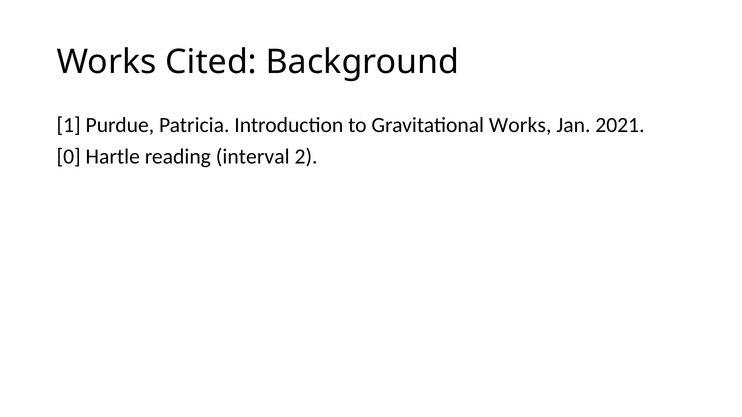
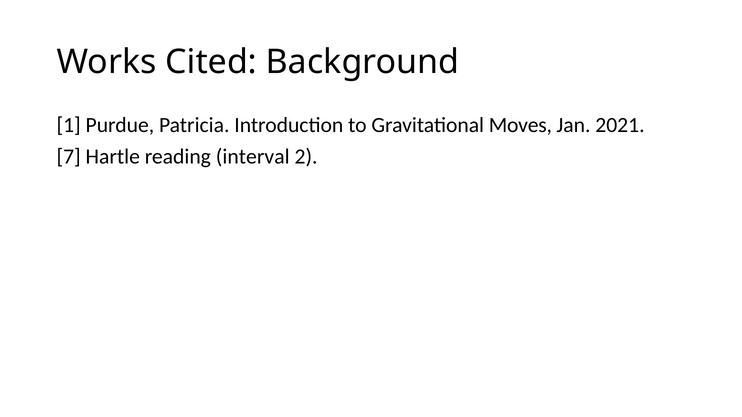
Gravitational Works: Works -> Moves (520, 125)
0: 0 -> 7 (69, 157)
